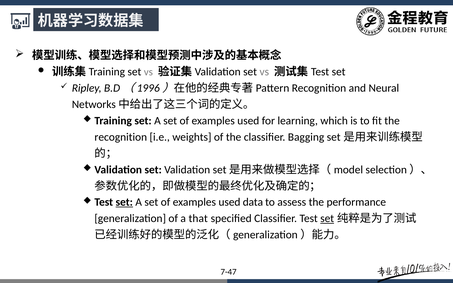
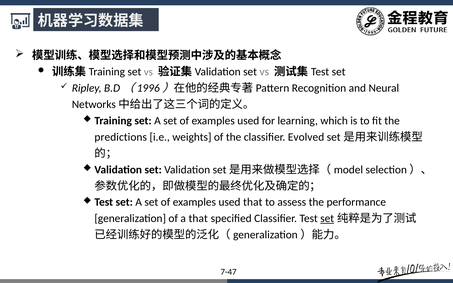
recognition: recognition -> predictions (121, 137)
Bagging: Bagging -> Evolved (306, 137)
set underline: present -> none (124, 202)
used data: data -> that (253, 202)
